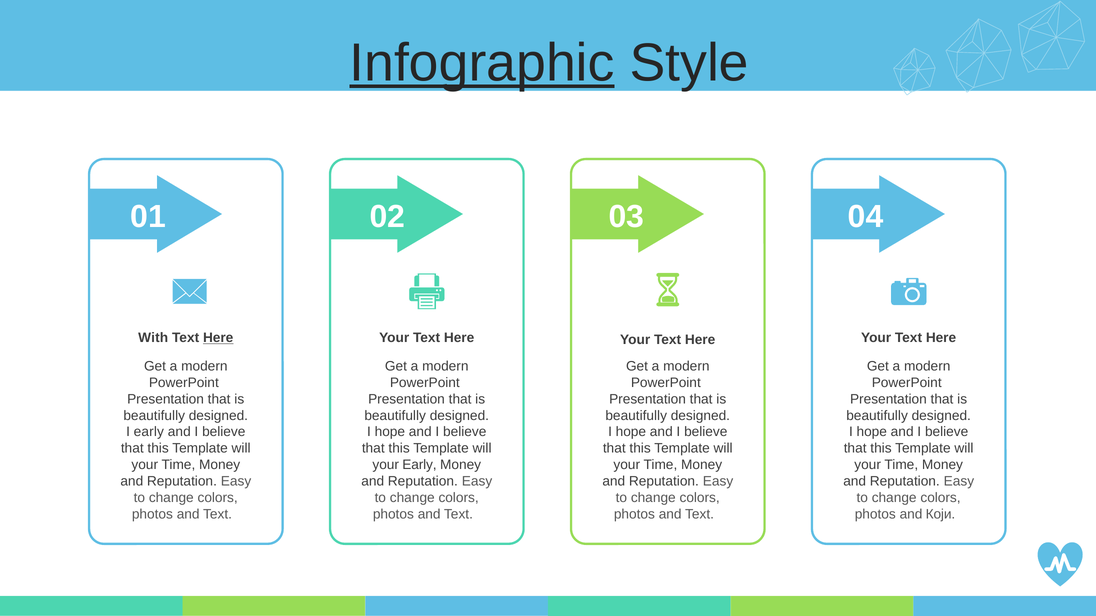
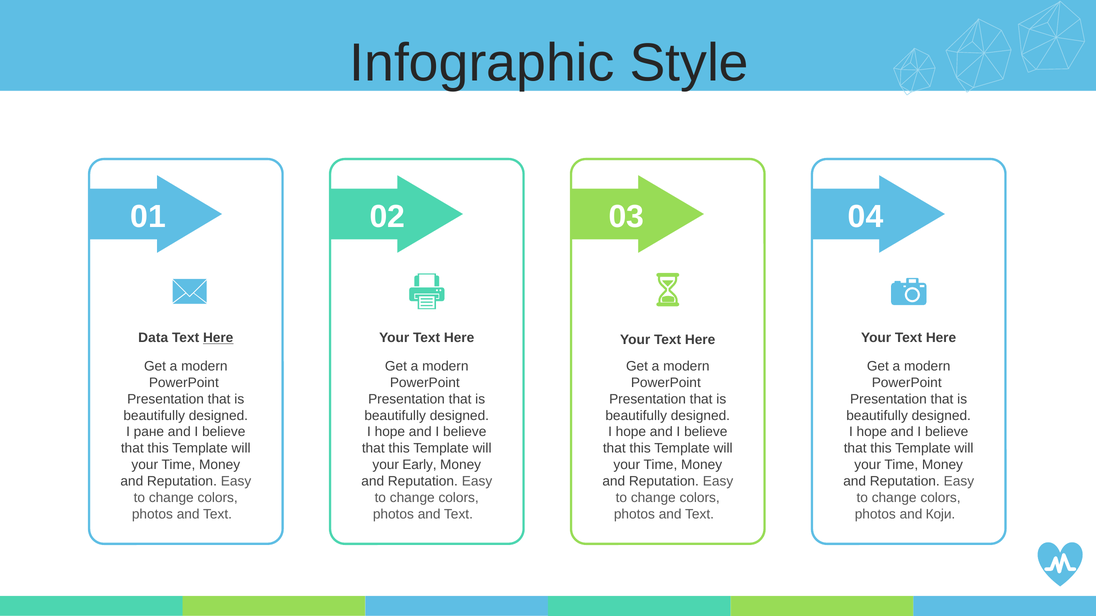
Infographic underline: present -> none (482, 63)
With: With -> Data (153, 338)
I early: early -> ране (149, 432)
